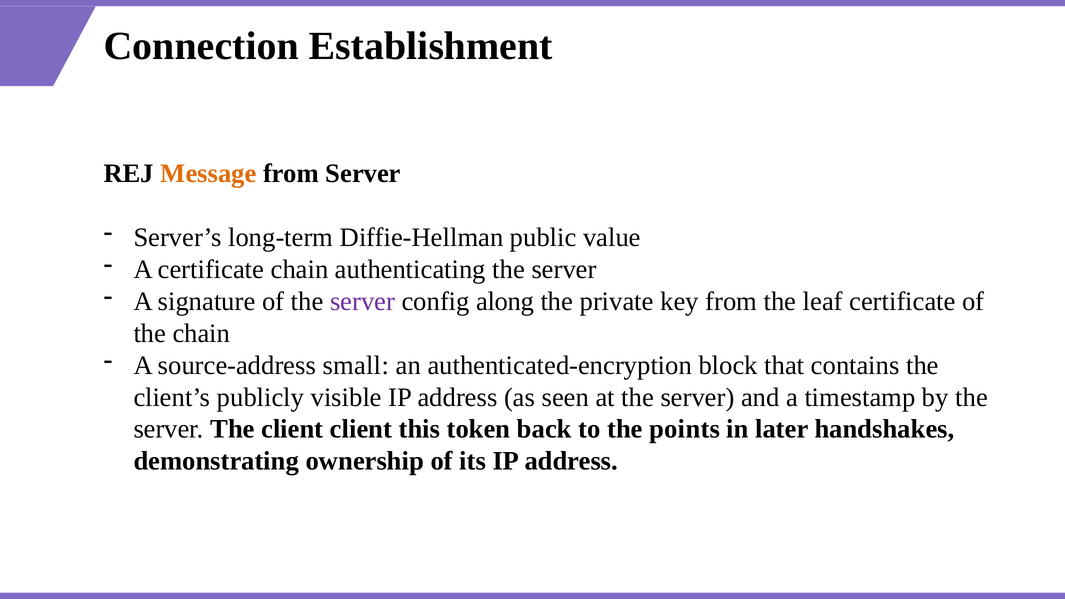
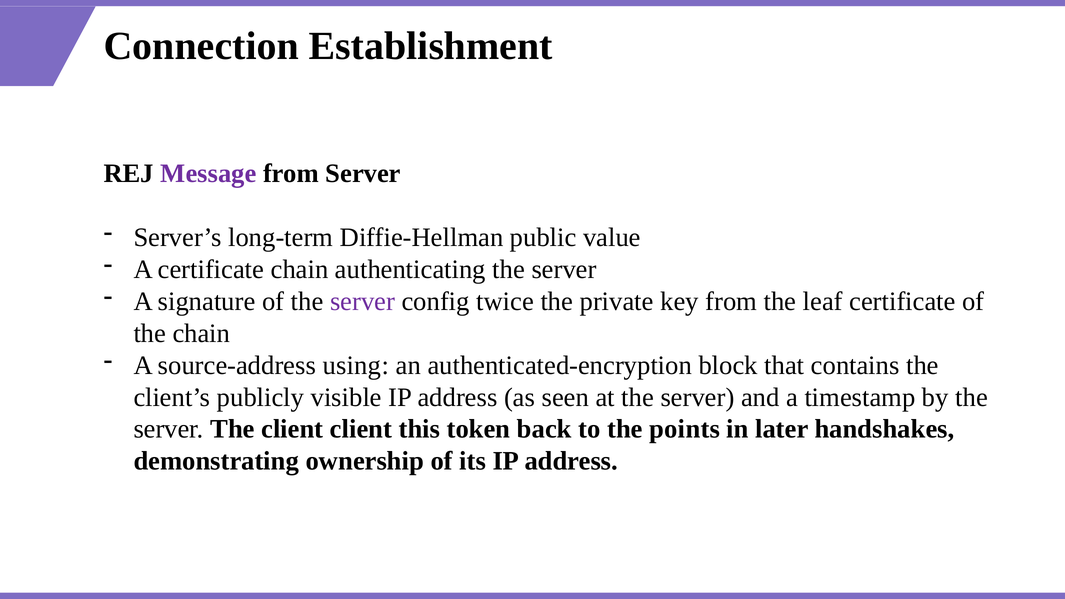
Message colour: orange -> purple (208, 174)
along: along -> twice (505, 301)
small: small -> using (356, 365)
